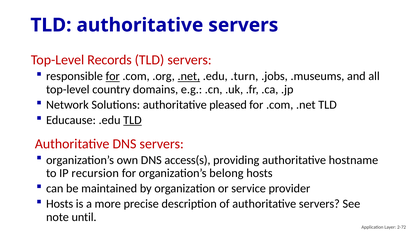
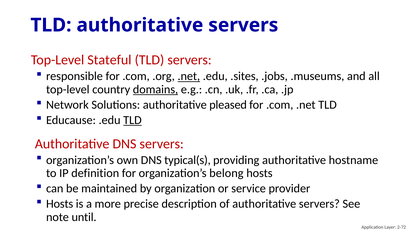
Records: Records -> Stateful (109, 60)
for underline: present -> none (113, 76)
.turn: .turn -> .sites (245, 76)
domains underline: none -> present (156, 89)
access(s: access(s -> typical(s (187, 160)
recursion: recursion -> definition (95, 173)
